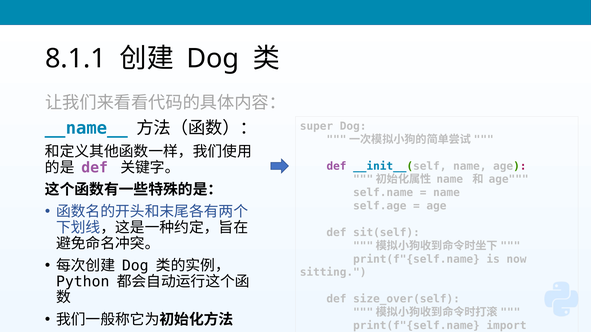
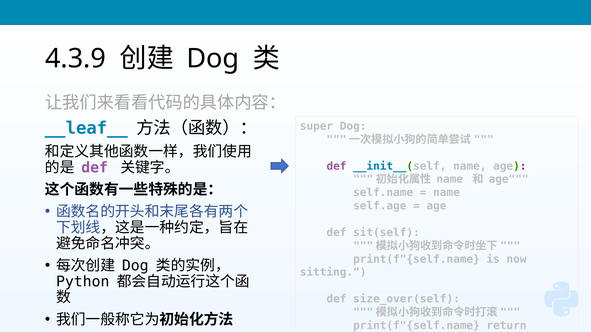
8.1.1: 8.1.1 -> 4.3.9 (76, 59)
__name__: __name__ -> __leaf__ (86, 128)
import: import -> return (506, 326)
